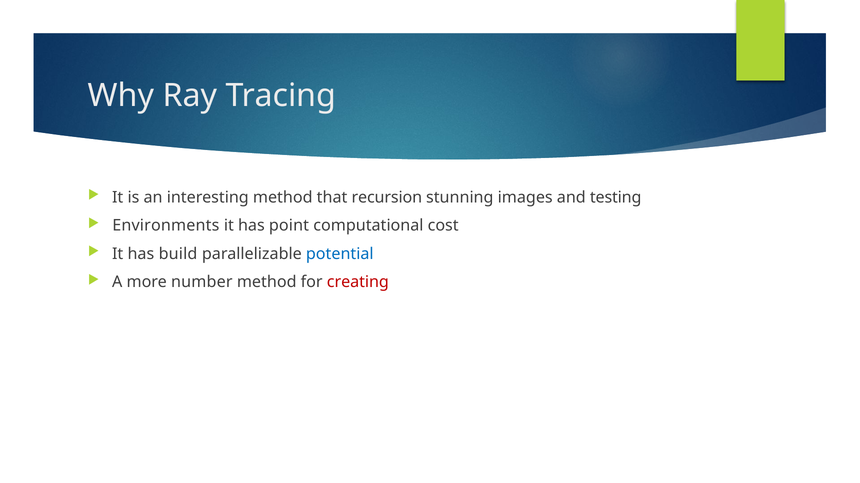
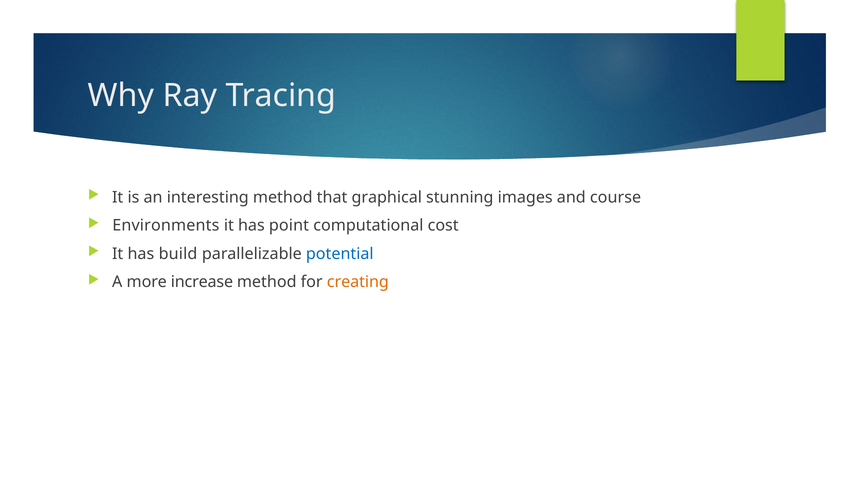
recursion: recursion -> graphical (387, 198)
testing: testing -> course (616, 198)
number: number -> increase (202, 283)
creating colour: red -> orange (358, 283)
